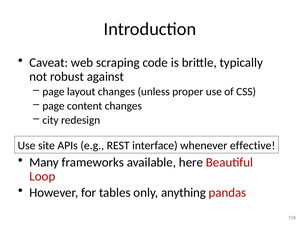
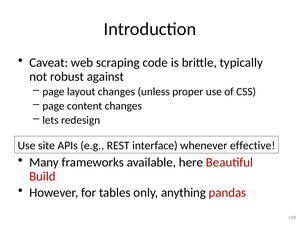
city: city -> lets (50, 120)
Loop: Loop -> Build (42, 176)
